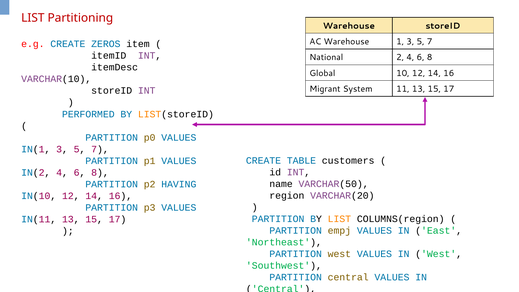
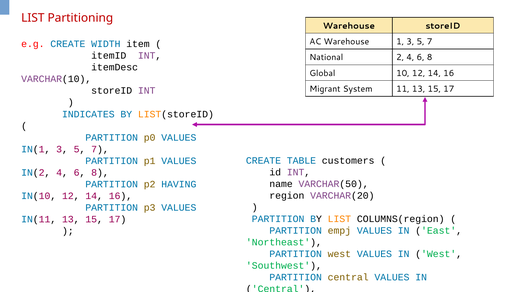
ZEROS: ZEROS -> WIDTH (106, 44)
PERFORMED: PERFORMED -> INDICATES (88, 114)
